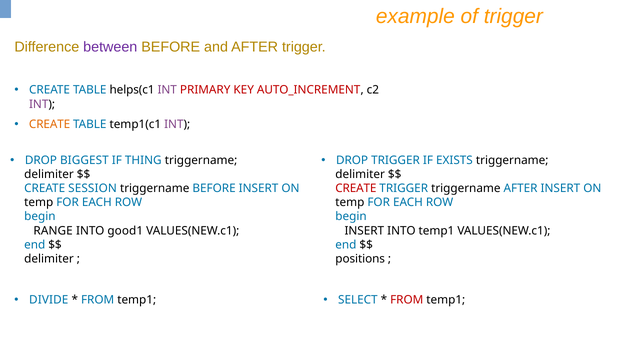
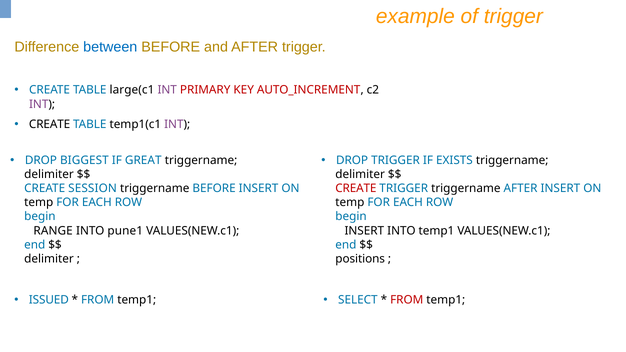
between colour: purple -> blue (110, 47)
helps(c1: helps(c1 -> large(c1 (132, 90)
CREATE colour: orange -> black (50, 124)
THING: THING -> GREAT (143, 160)
good1: good1 -> pune1 (125, 231)
DIVIDE: DIVIDE -> ISSUED (49, 300)
